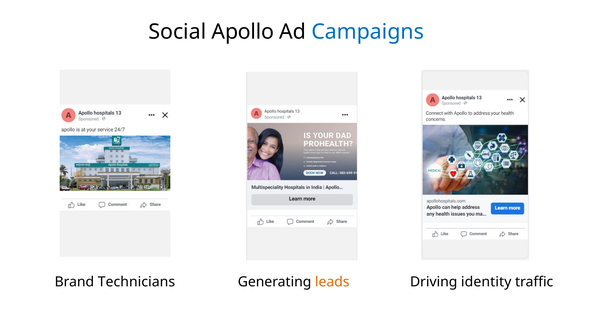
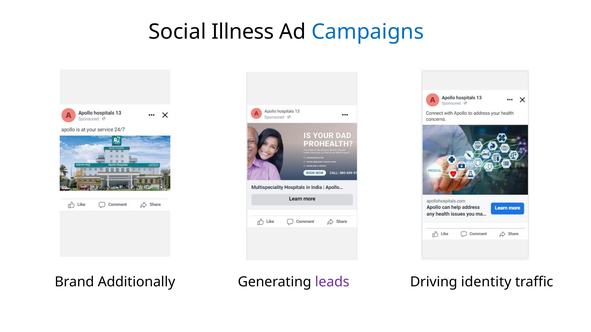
Apollo: Apollo -> Illness (243, 32)
Technicians: Technicians -> Additionally (136, 282)
leads colour: orange -> purple (332, 282)
